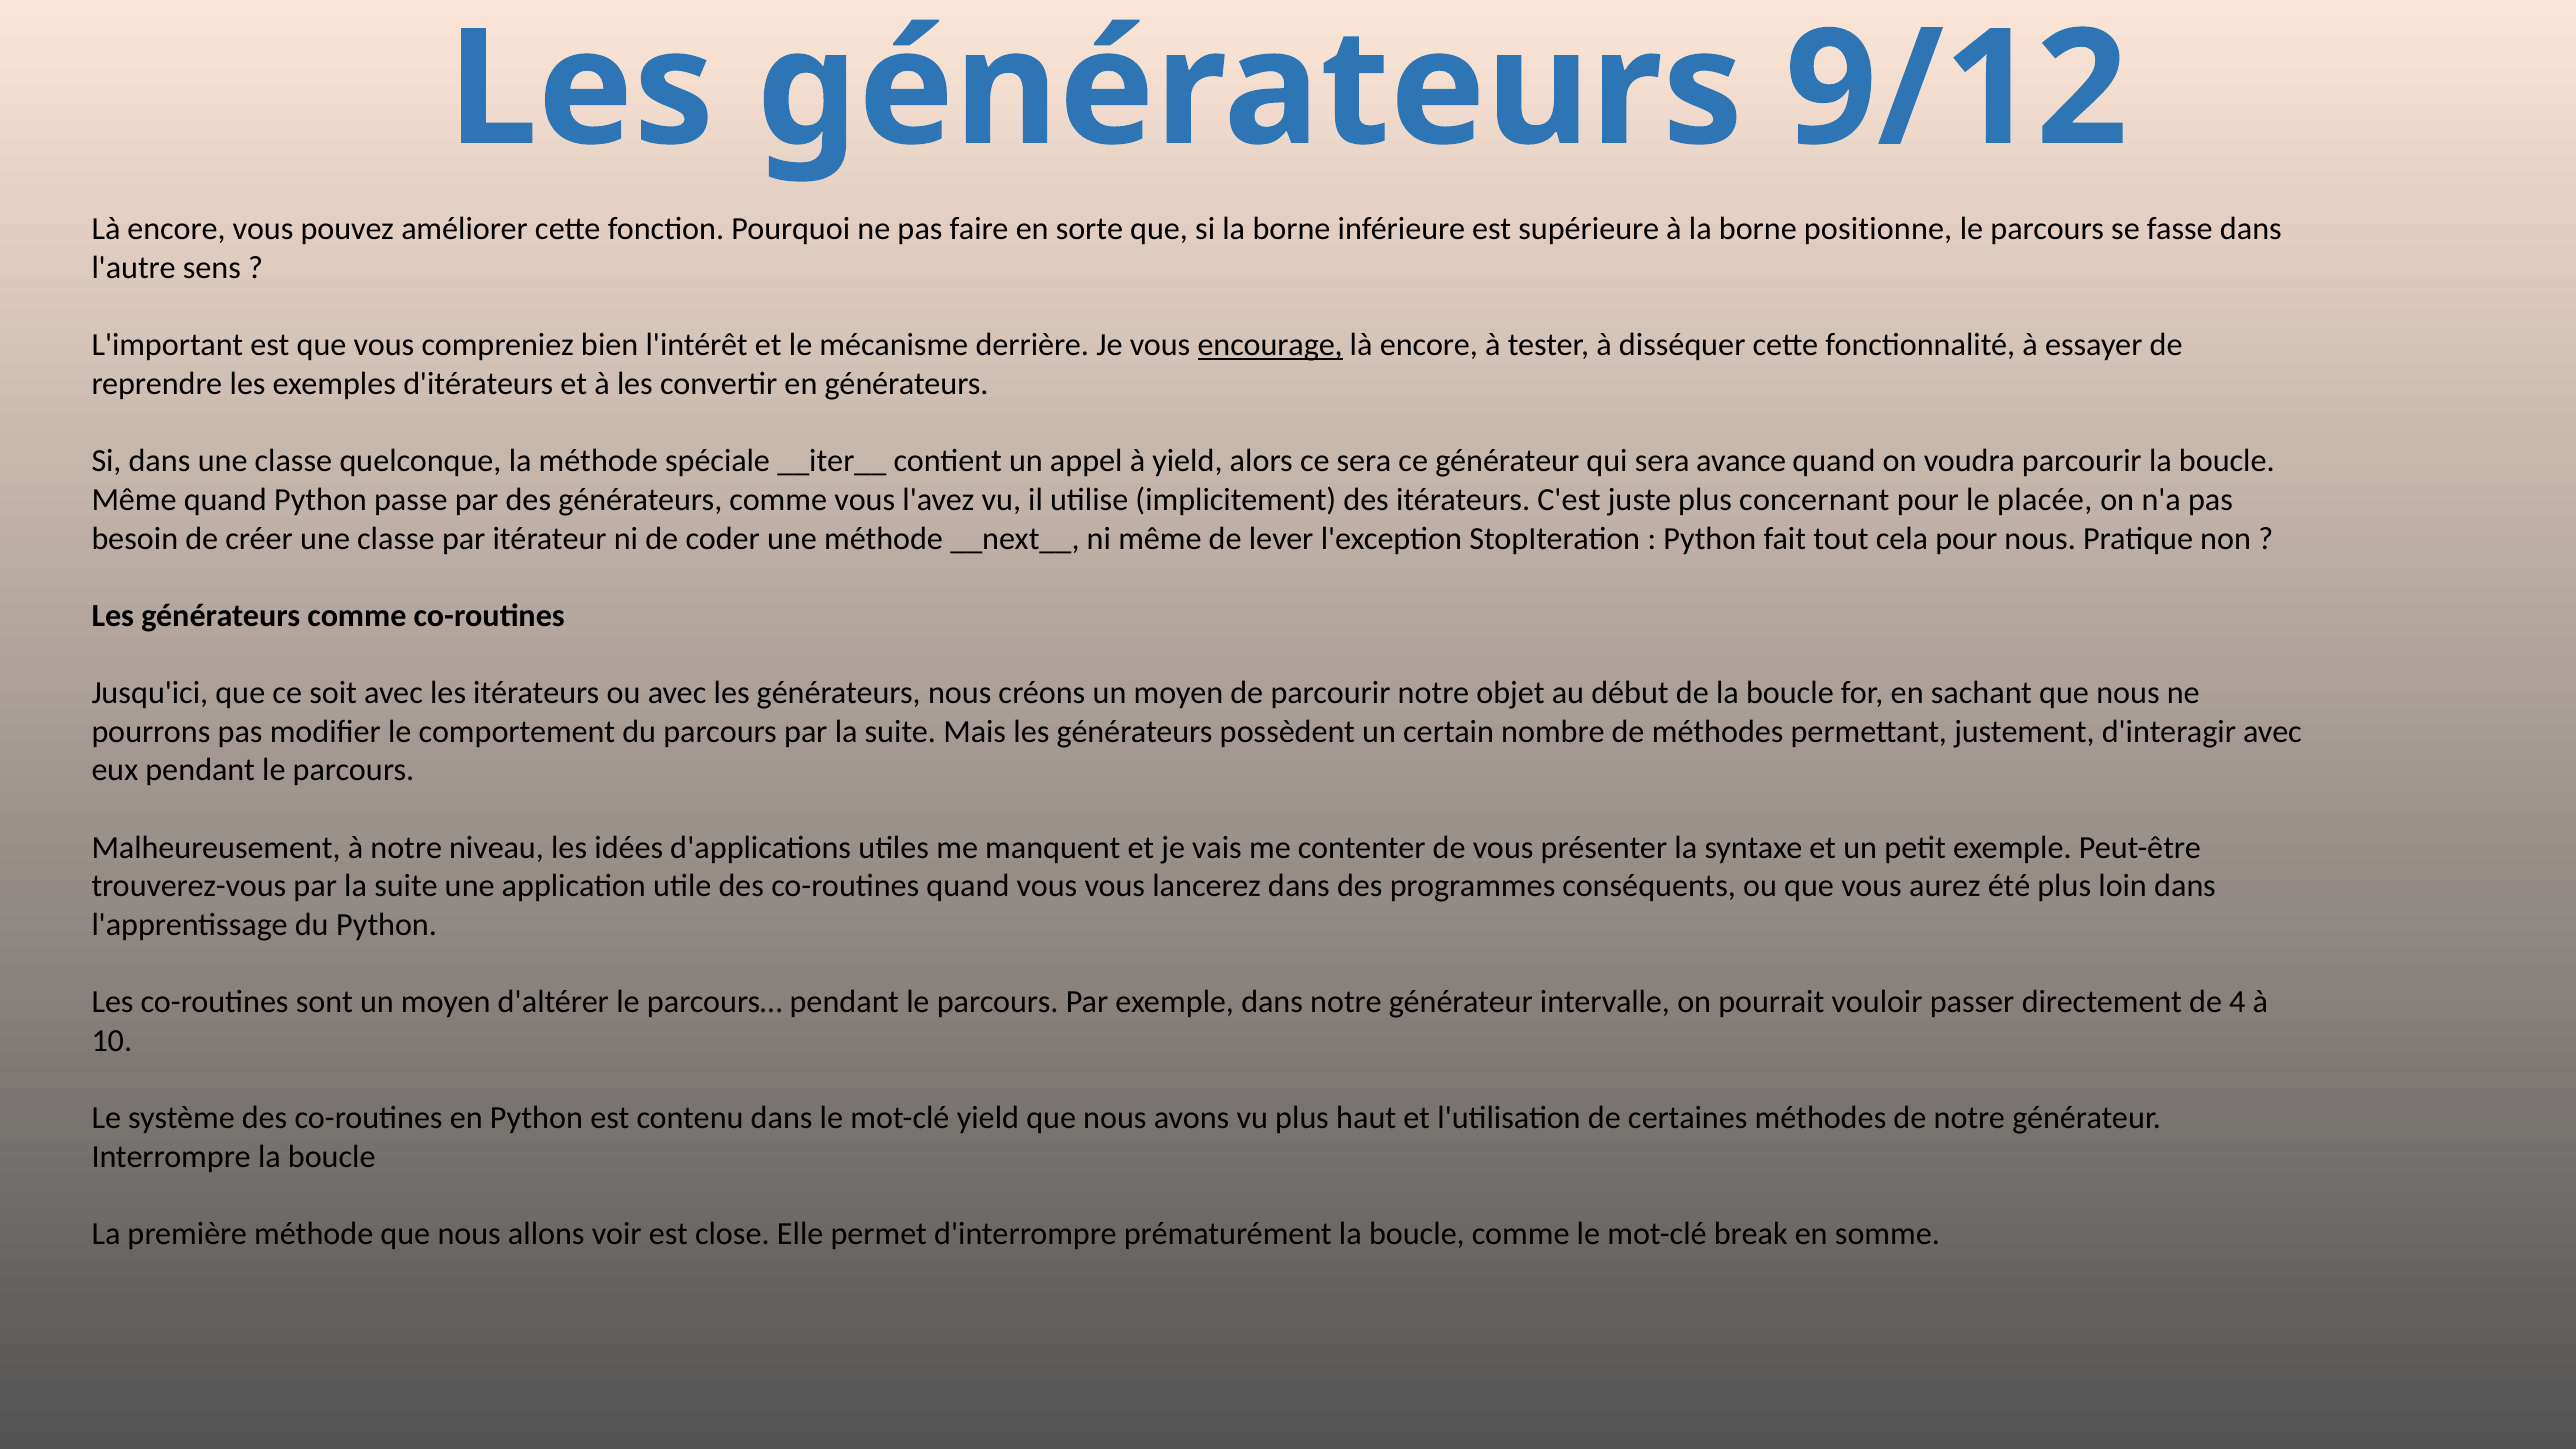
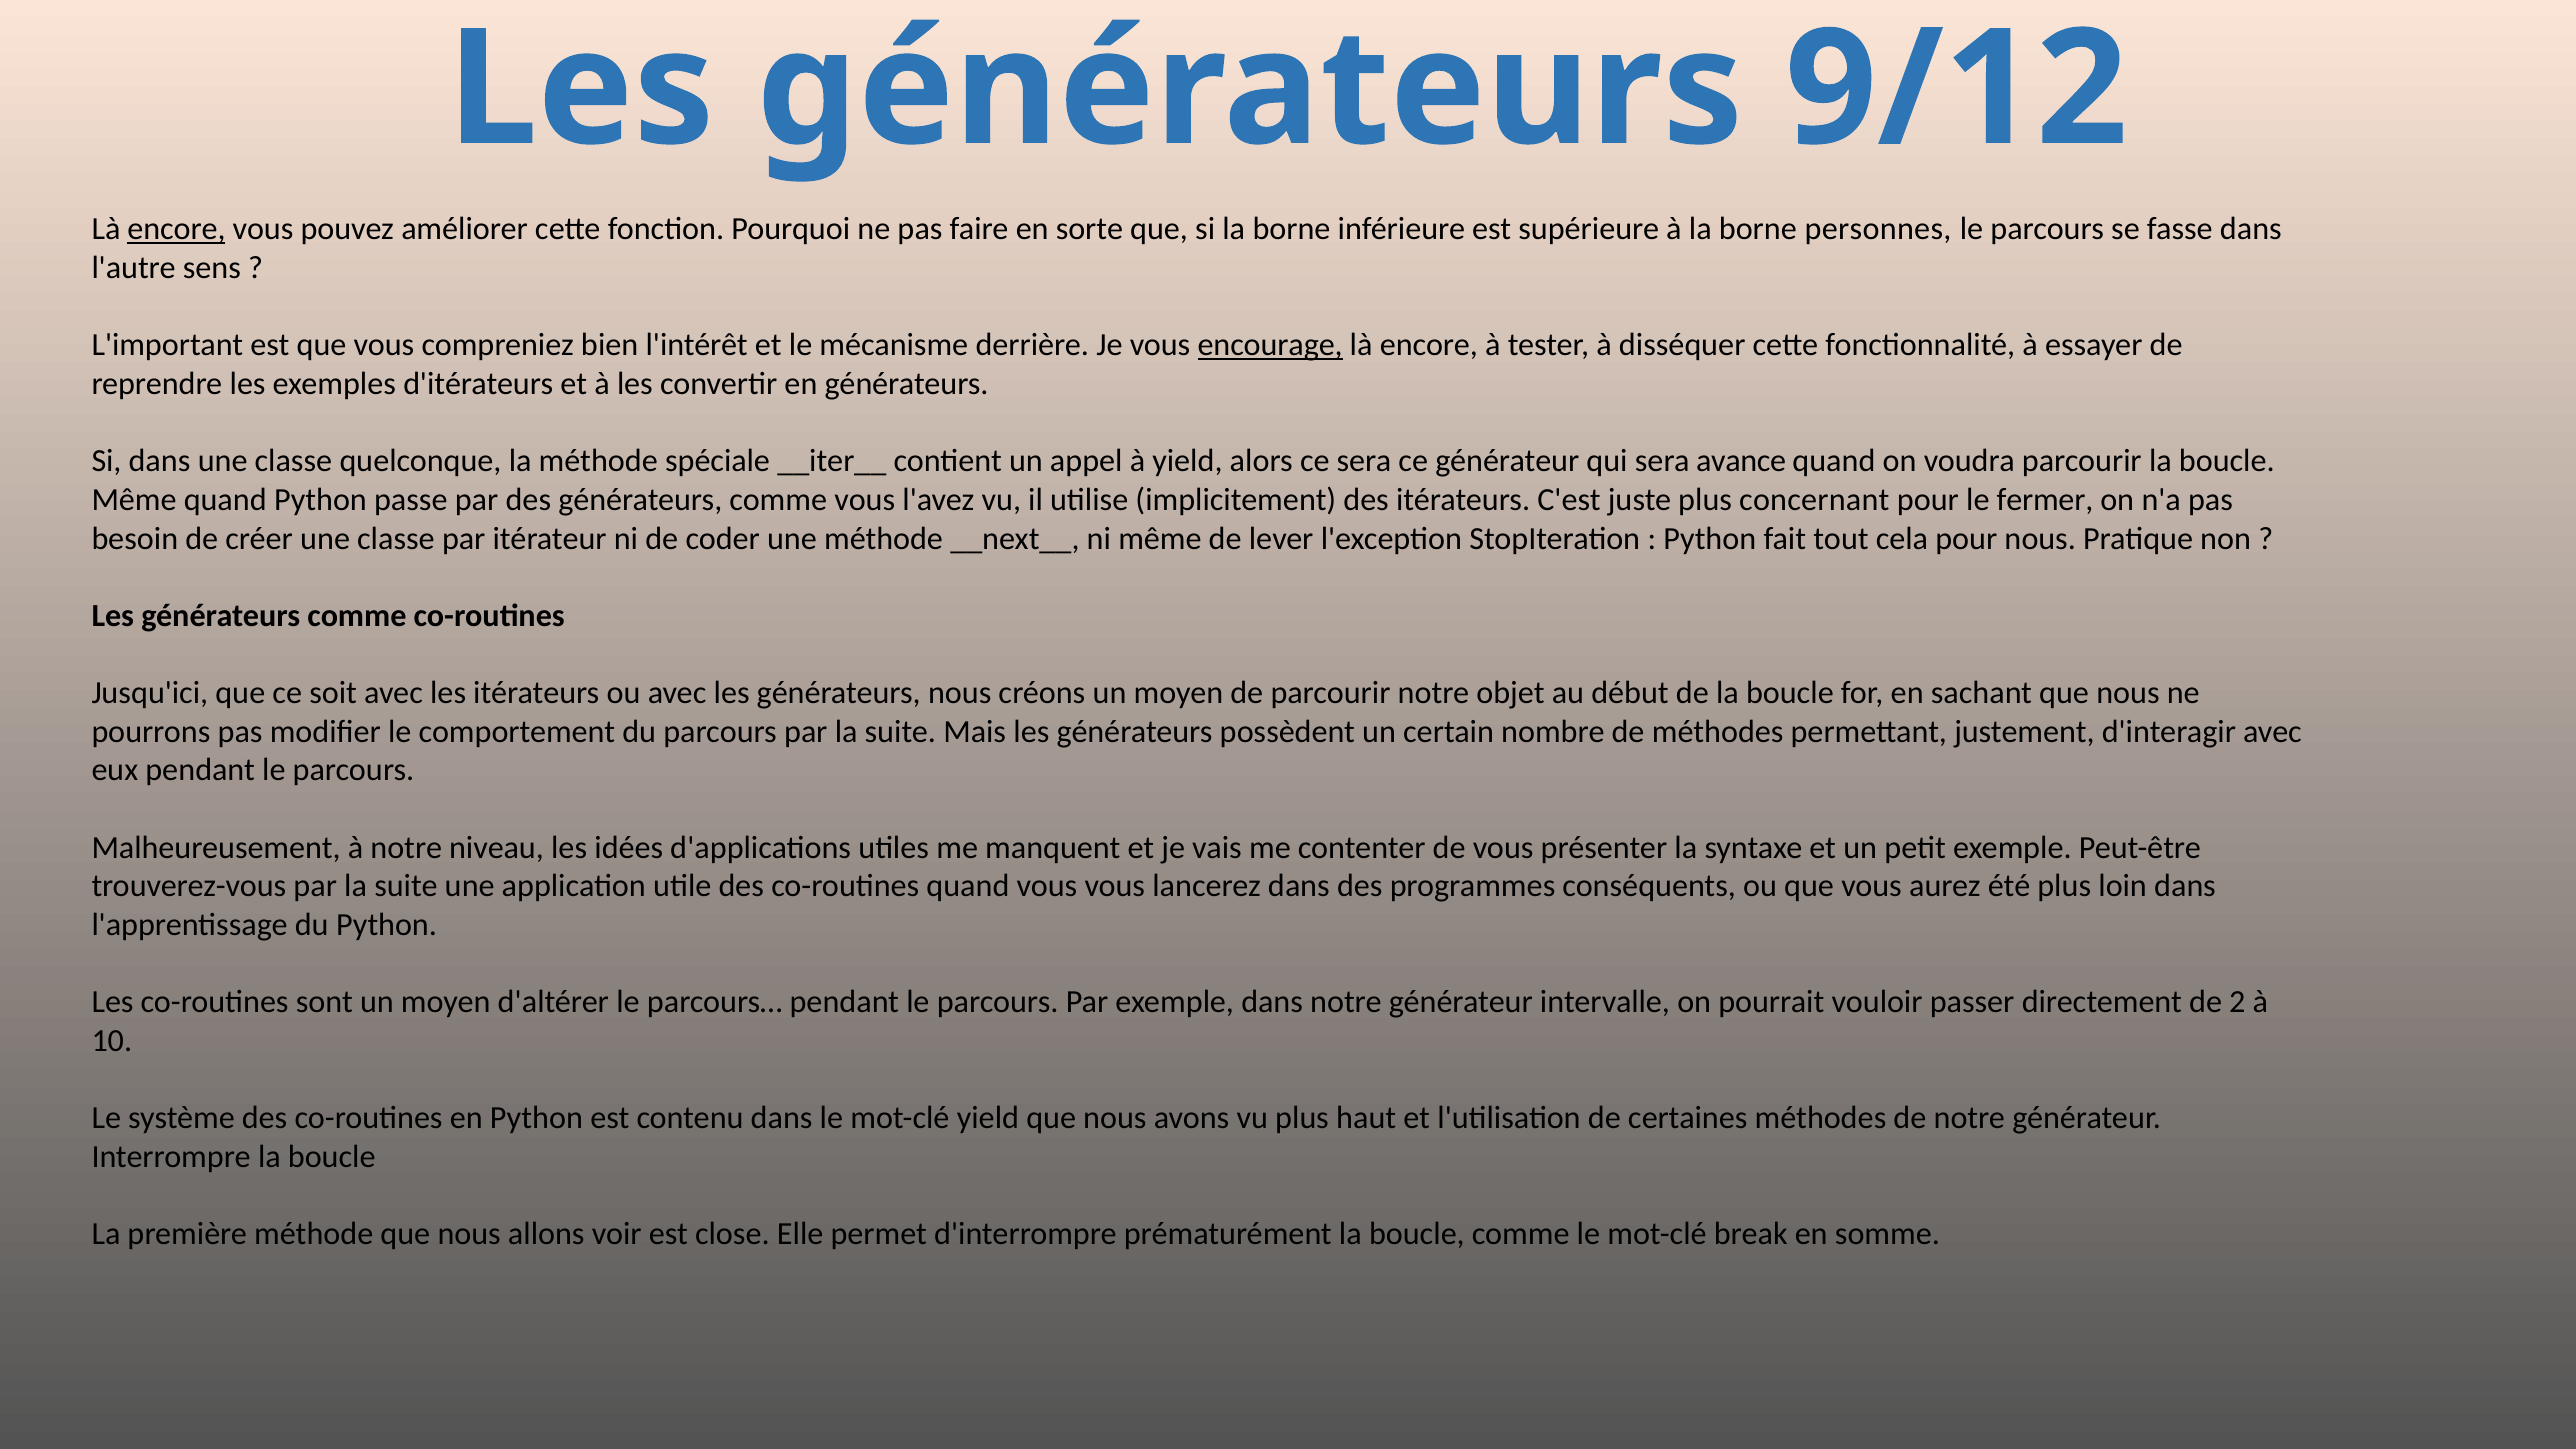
encore underline: none -> present (177, 229)
positionne: positionne -> personnes (1878, 229)
placée: placée -> fermer (2045, 500)
4: 4 -> 2 (2237, 1002)
